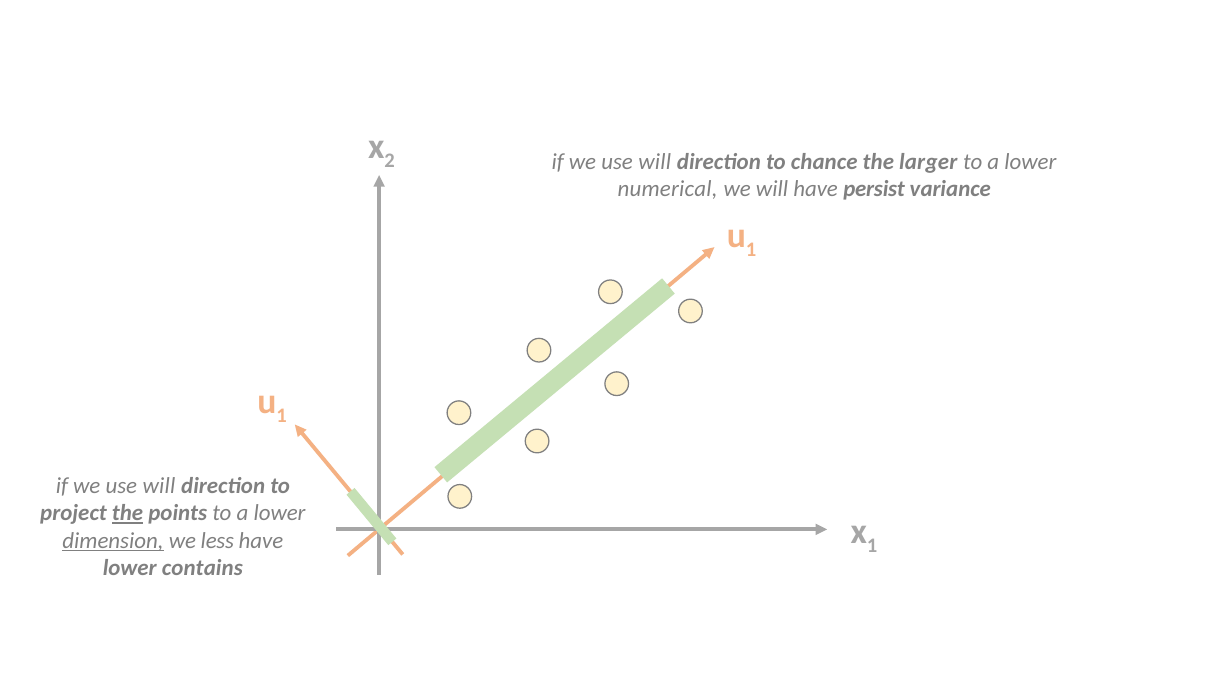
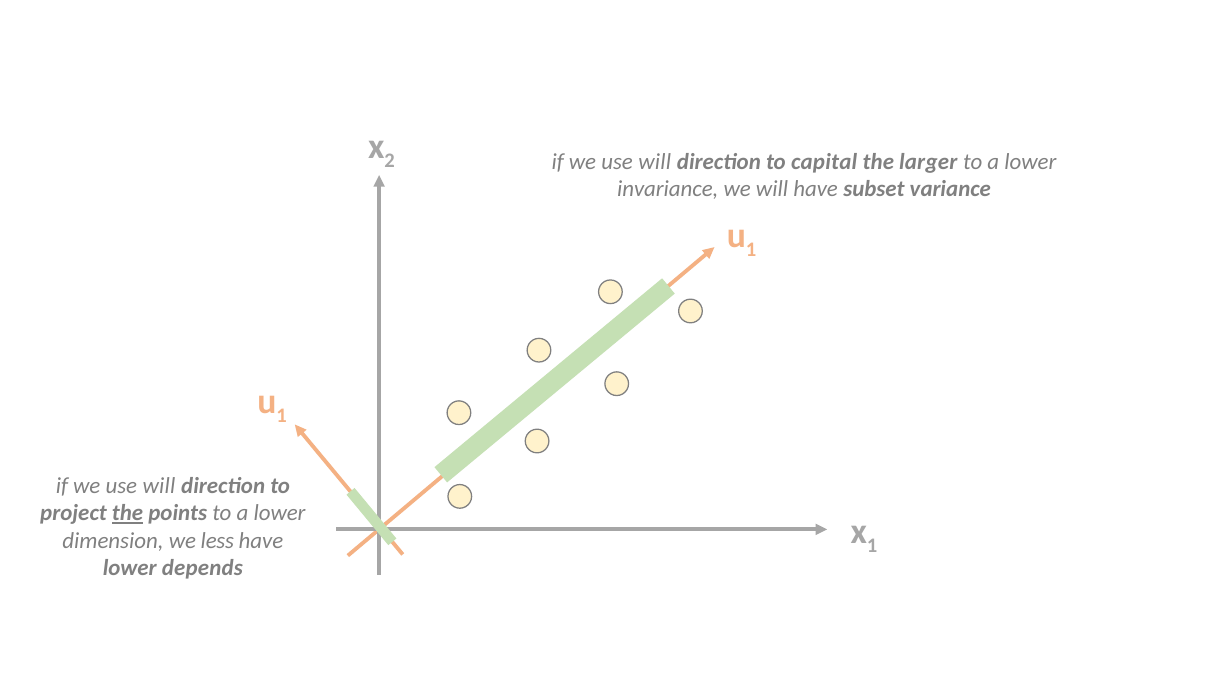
chance: chance -> capital (824, 162)
numerical: numerical -> invariance (668, 189)
persist: persist -> subset (874, 189)
dimension underline: present -> none (113, 540)
contains: contains -> depends (202, 568)
